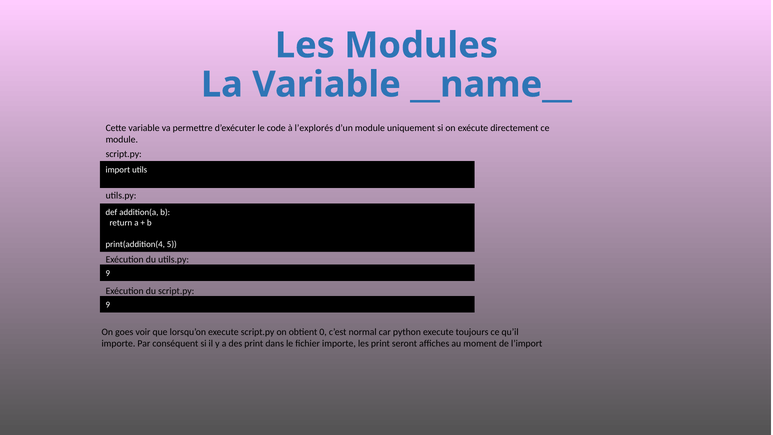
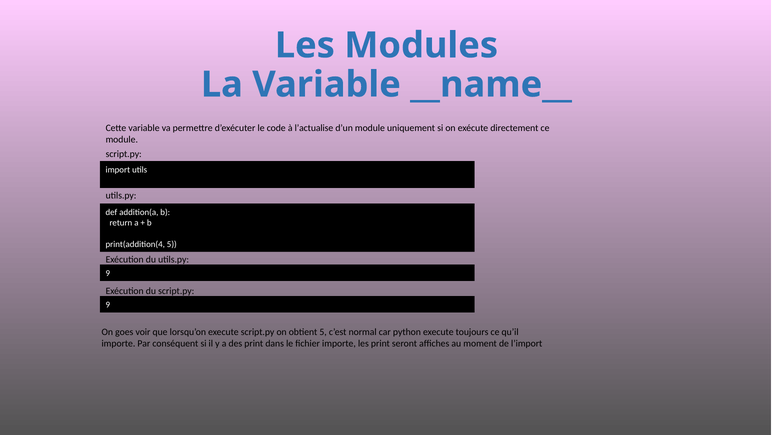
l’explorés: l’explorés -> l’actualise (314, 128)
obtient 0: 0 -> 5 (323, 332)
